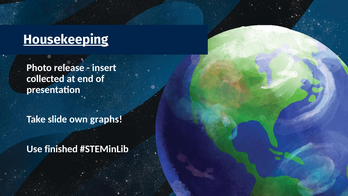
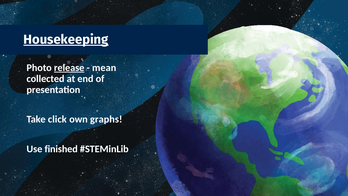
release underline: none -> present (69, 68)
insert: insert -> mean (104, 68)
slide: slide -> click (57, 119)
